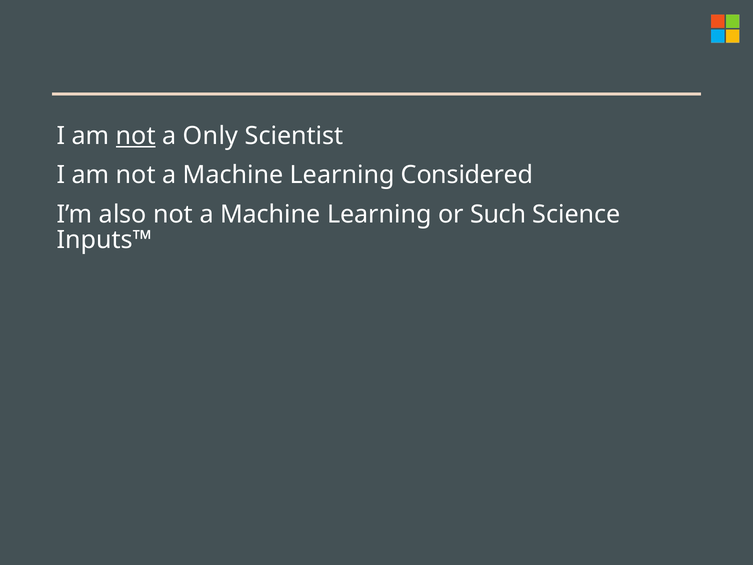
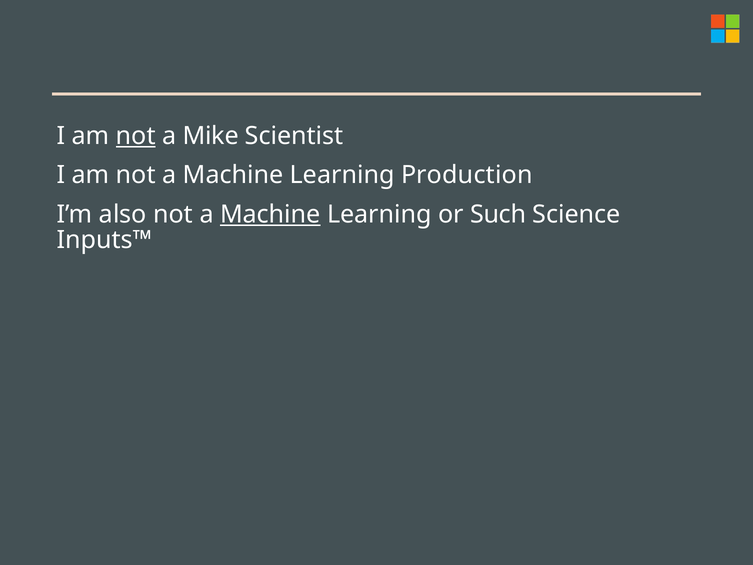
Only: Only -> Mike (211, 136)
Considered: Considered -> Production (467, 175)
Machine underline: none -> present (270, 214)
